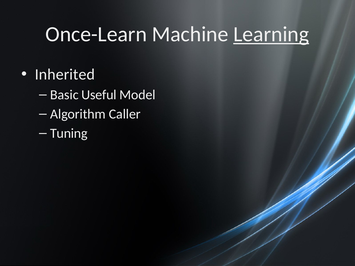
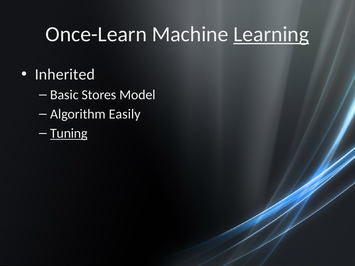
Useful: Useful -> Stores (99, 95)
Caller: Caller -> Easily (125, 114)
Tuning underline: none -> present (69, 134)
